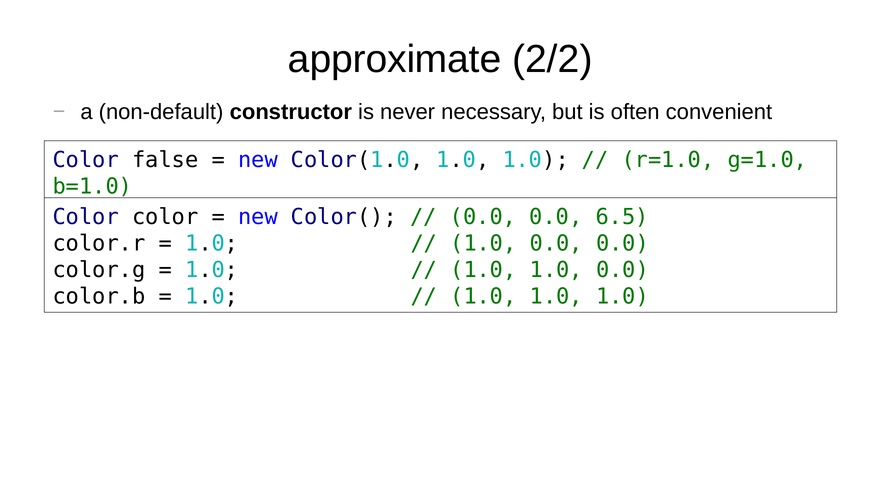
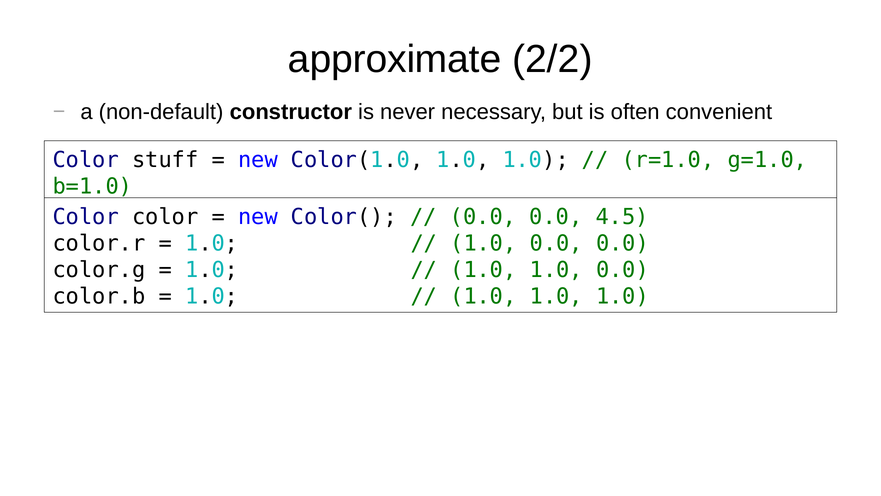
false: false -> stuff (165, 160)
6.5: 6.5 -> 4.5 (622, 217)
